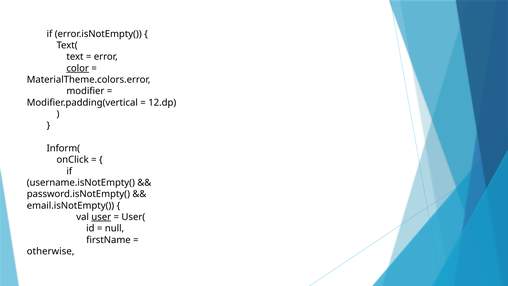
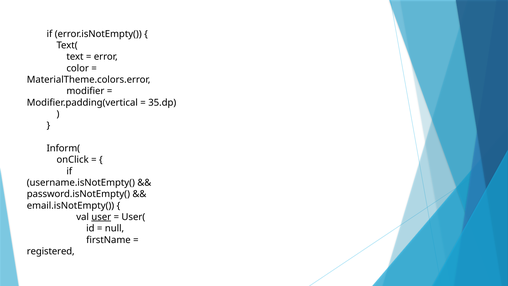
color underline: present -> none (78, 68)
12.dp: 12.dp -> 35.dp (162, 103)
otherwise: otherwise -> registered (51, 251)
